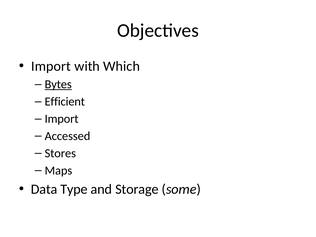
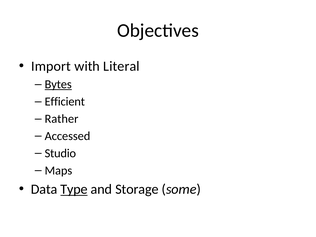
Which: Which -> Literal (121, 66)
Import: Import -> Rather (62, 119)
Stores: Stores -> Studio (60, 153)
Type underline: none -> present (74, 189)
